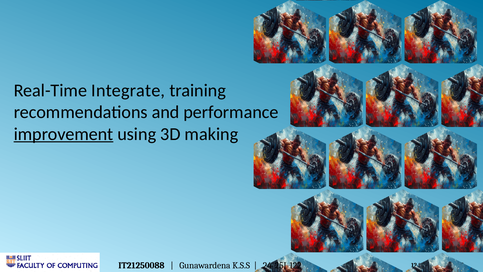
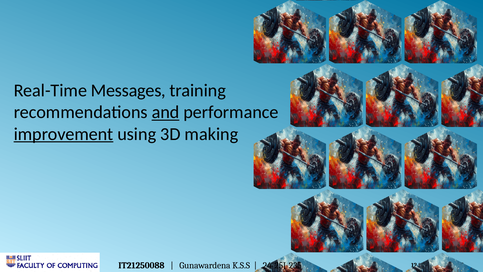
Integrate: Integrate -> Messages (128, 90)
and underline: none -> present (166, 112)
24-25J-122: 24-25J-122 -> 24-25J-235 (282, 265)
